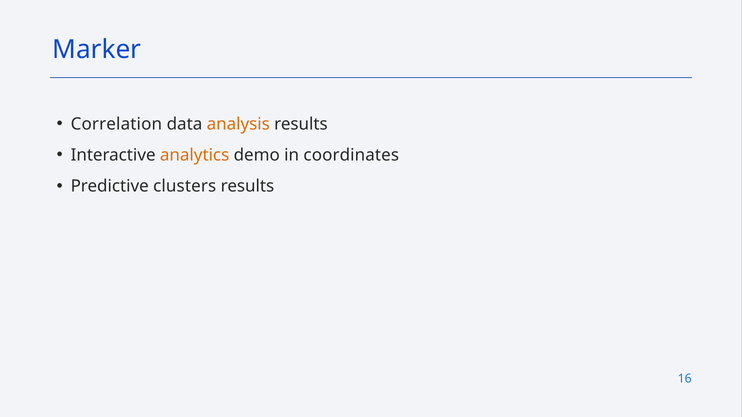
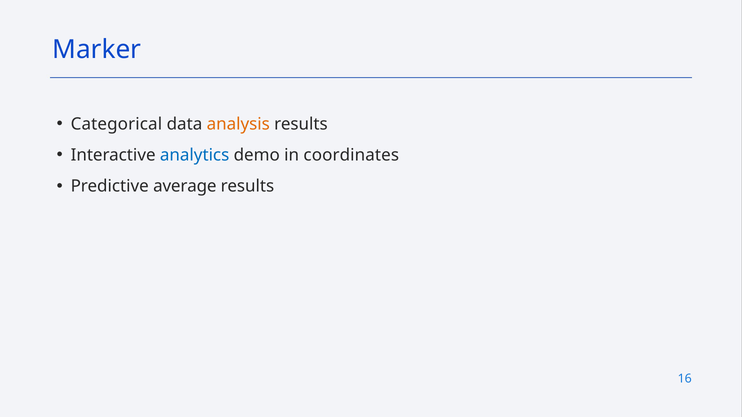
Correlation: Correlation -> Categorical (116, 124)
analytics colour: orange -> blue (195, 155)
clusters: clusters -> average (185, 187)
